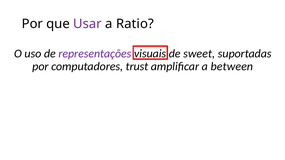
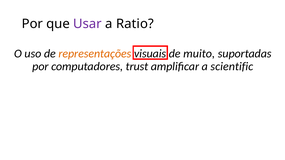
representações colour: purple -> orange (95, 54)
sweet: sweet -> muito (199, 54)
between: between -> scientific (232, 66)
